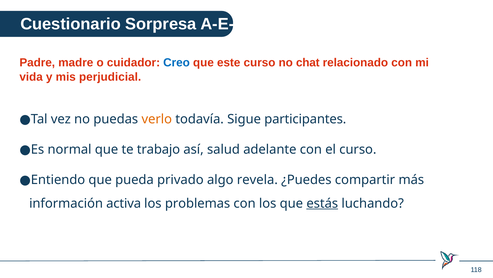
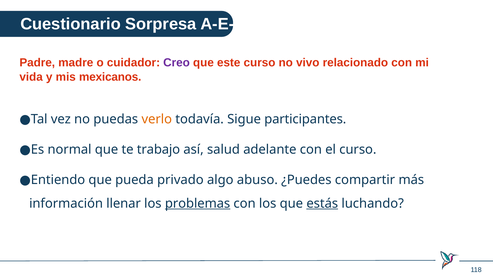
Creo colour: blue -> purple (177, 63)
chat: chat -> vivo (308, 63)
perjudicial: perjudicial -> mexicanos (110, 77)
revela: revela -> abuso (257, 180)
activa: activa -> llenar (124, 203)
problemas underline: none -> present (198, 203)
